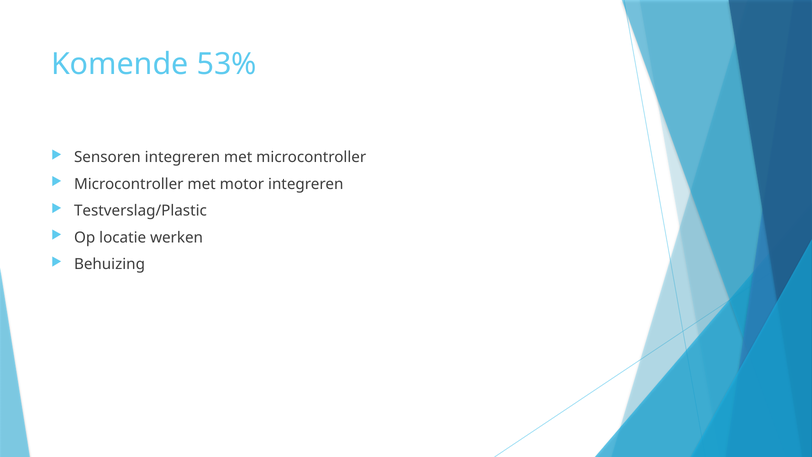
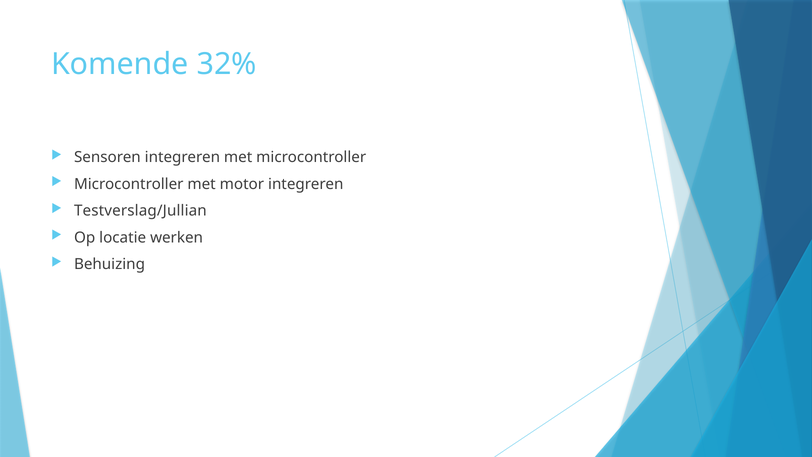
53%: 53% -> 32% (227, 64)
Testverslag/Plastic: Testverslag/Plastic -> Testverslag/Jullian (140, 211)
